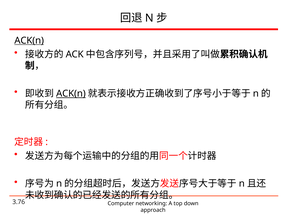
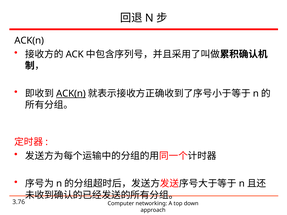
ACK(n underline: present -> none (29, 41)
